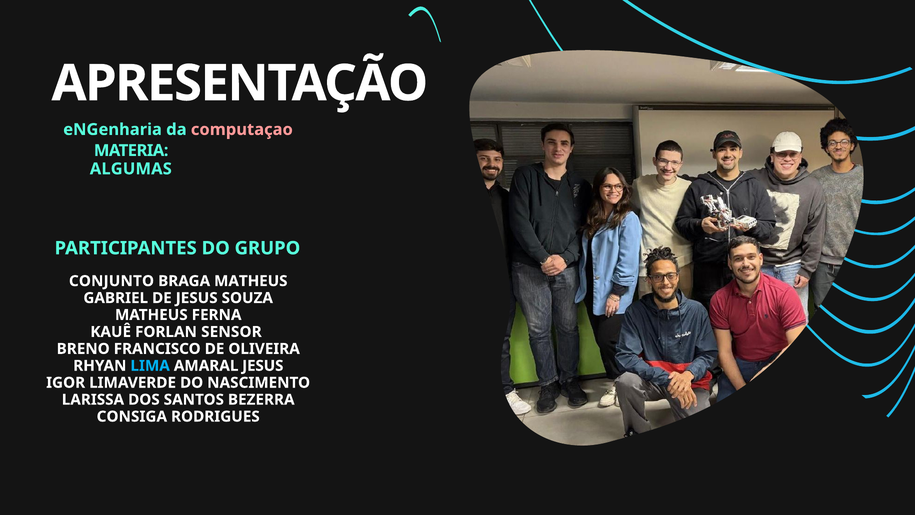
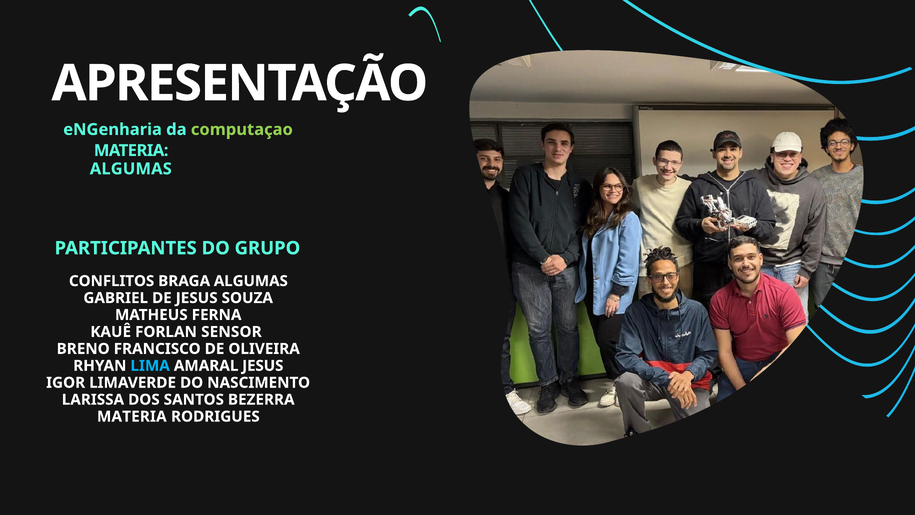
computaçao colour: pink -> light green (242, 129)
CONJUNTO: CONJUNTO -> CONFLITOS (112, 281)
BRAGA MATHEUS: MATHEUS -> ALGUMAS (251, 281)
CONSIGA: CONSIGA -> MATERIA (132, 416)
